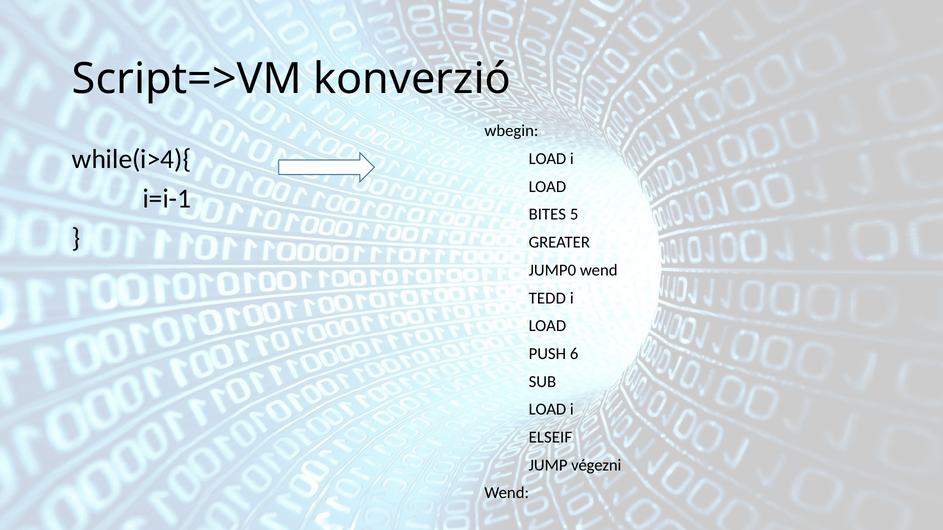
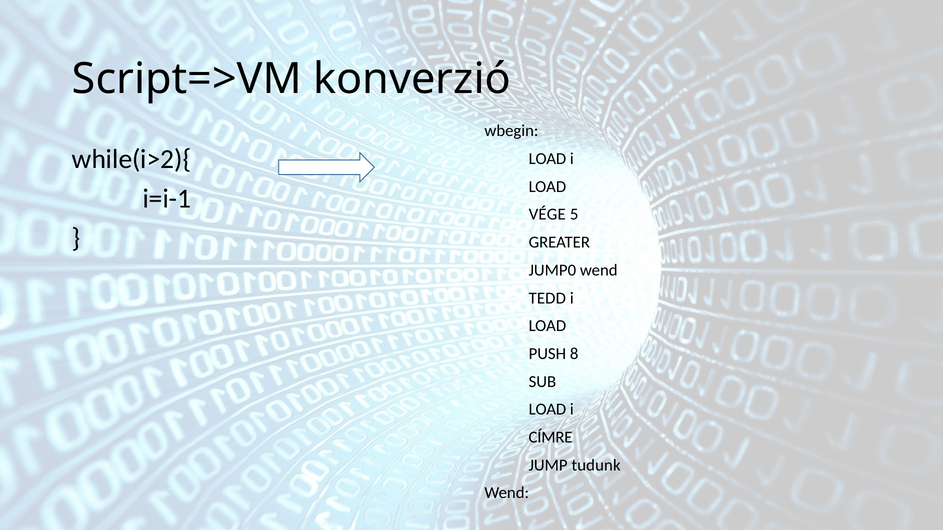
while(i>4){: while(i>4){ -> while(i>2){ (132, 159)
BITES: BITES -> VÉGE (547, 215)
6: 6 -> 8 (574, 354)
ELSEIF: ELSEIF -> CÍMRE (550, 438)
végezni: végezni -> tudunk (596, 465)
